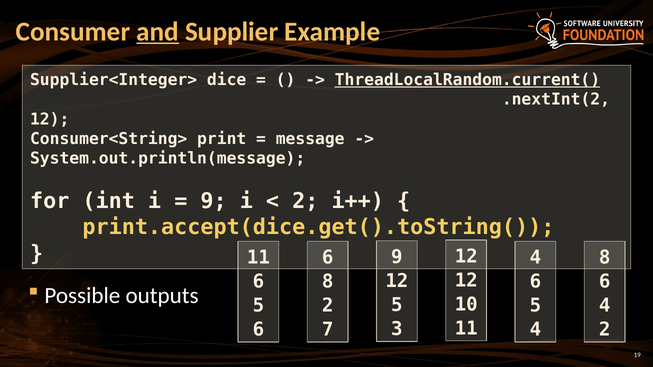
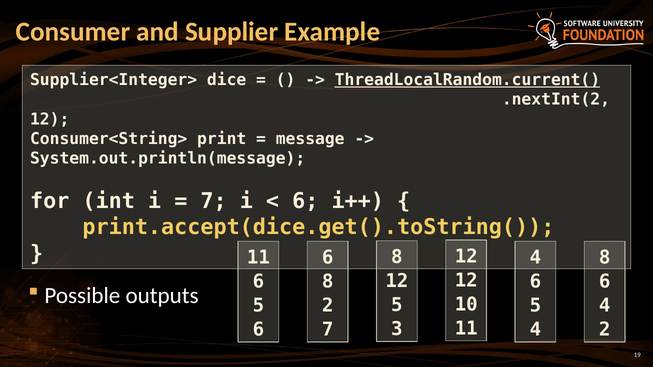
and underline: present -> none (158, 32)
9: 9 -> 7 (214, 201)
2: 2 -> 6 (305, 201)
9: 9 -> 8 (397, 257)
